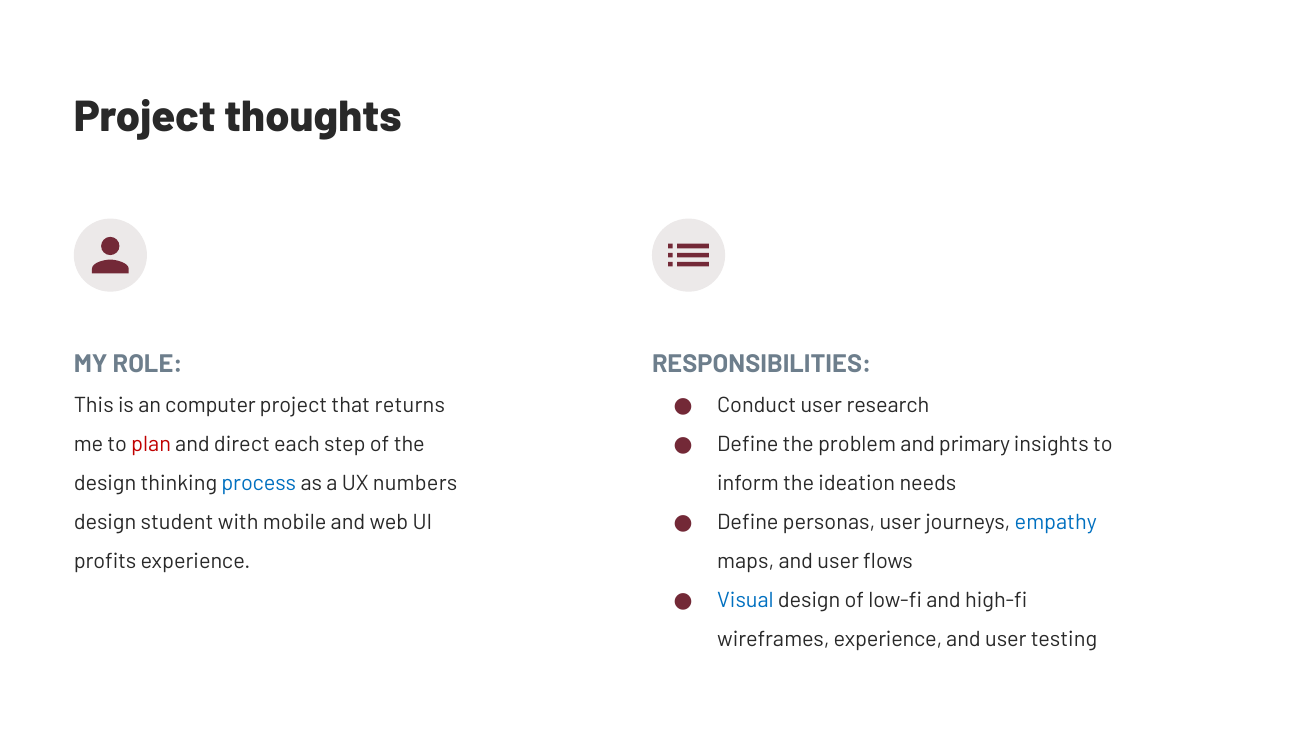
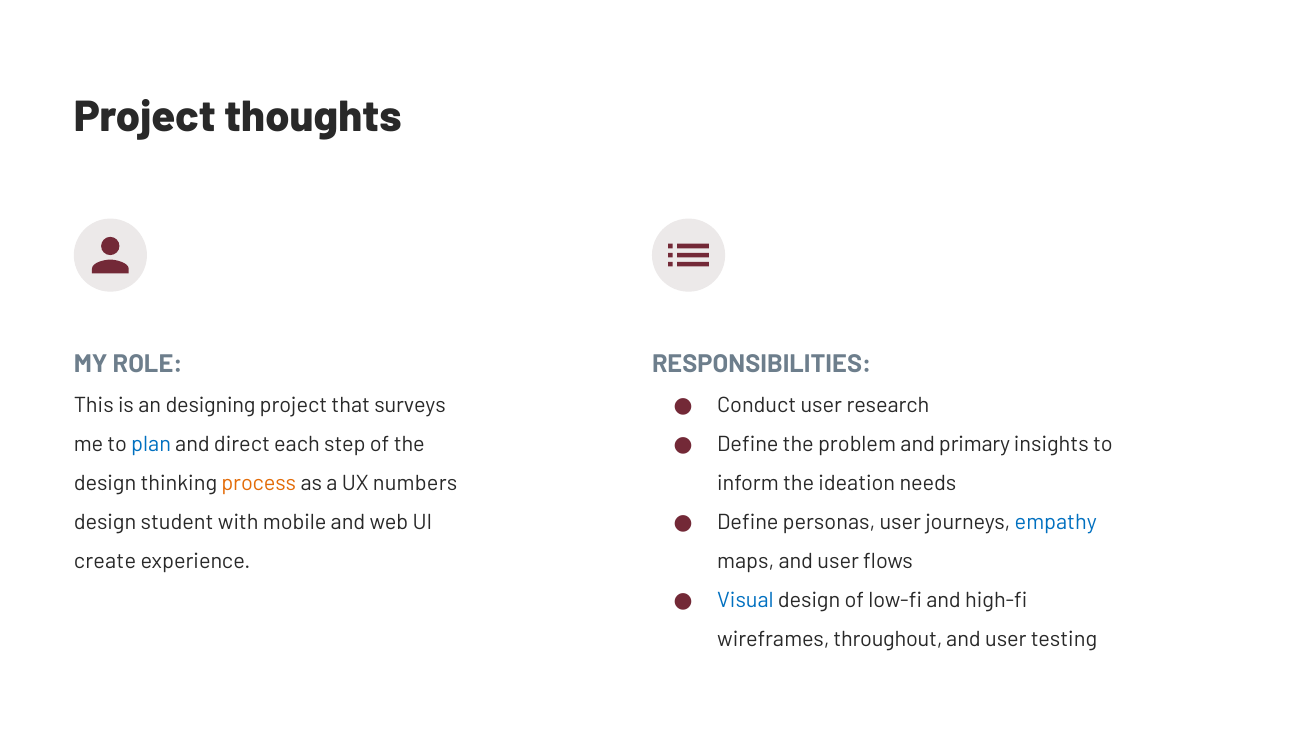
computer: computer -> designing (211, 405)
returns: returns -> surveys (410, 405)
plan colour: red -> blue (151, 445)
process colour: blue -> orange (259, 484)
profits: profits -> create (105, 562)
wireframes experience: experience -> throughout (888, 640)
